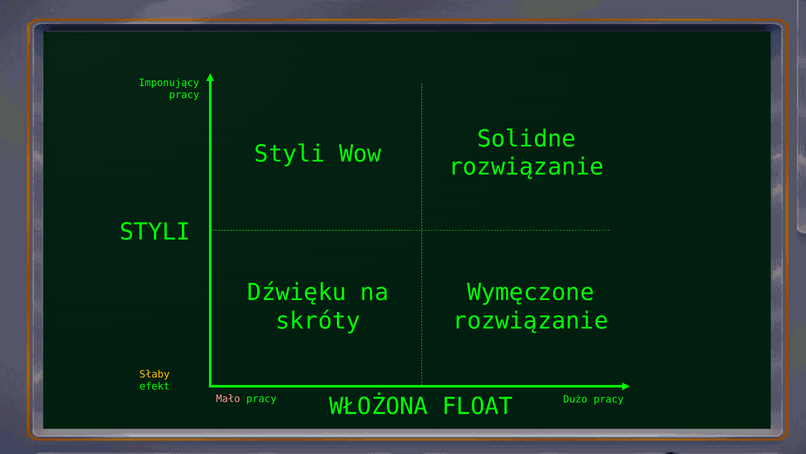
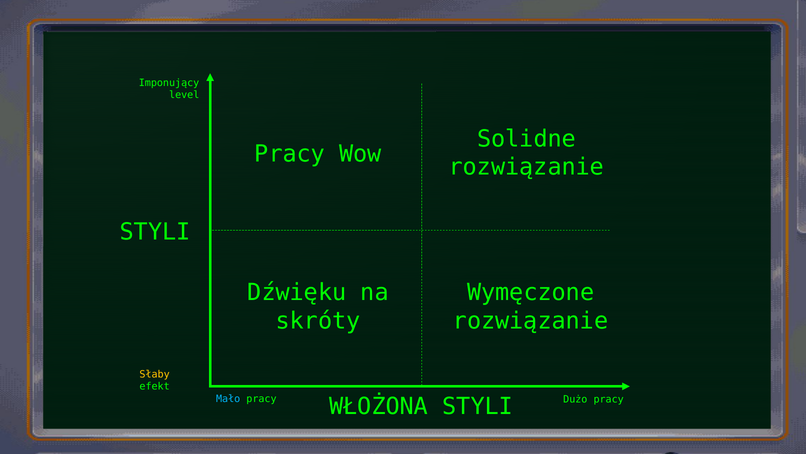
pracy: pracy -> level (184, 95)
Styli: Styli -> Pracy (290, 154)
Mało colour: pink -> light blue (228, 398)
WŁOŻONA FLOAT: FLOAT -> STYLI (478, 406)
